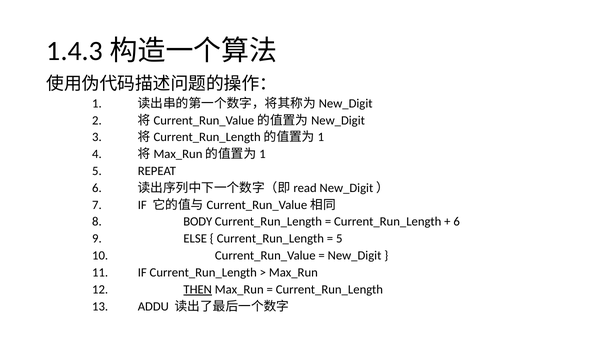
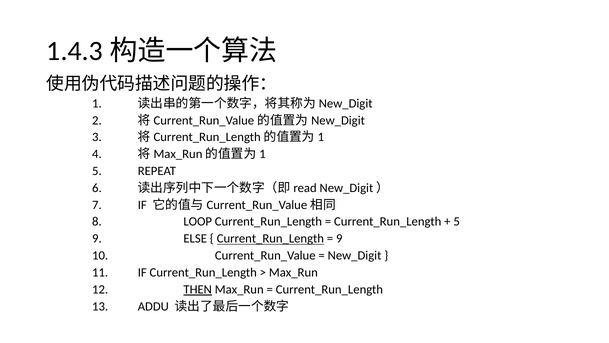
BODY: BODY -> LOOP (198, 222)
6: 6 -> 5 (457, 222)
Current_Run_Length underline: none -> present (270, 238)
5: 5 -> 9 (339, 238)
